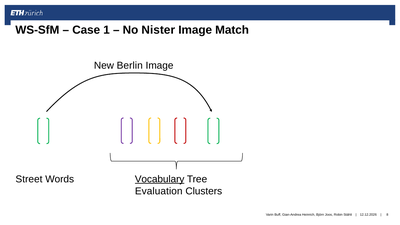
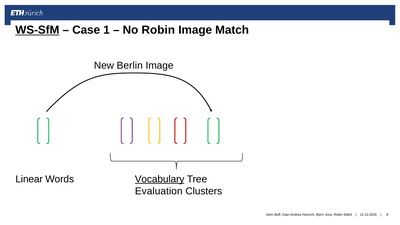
WS-SfM underline: none -> present (37, 30)
No Nister: Nister -> Robin (158, 30)
Street: Street -> Linear (29, 179)
